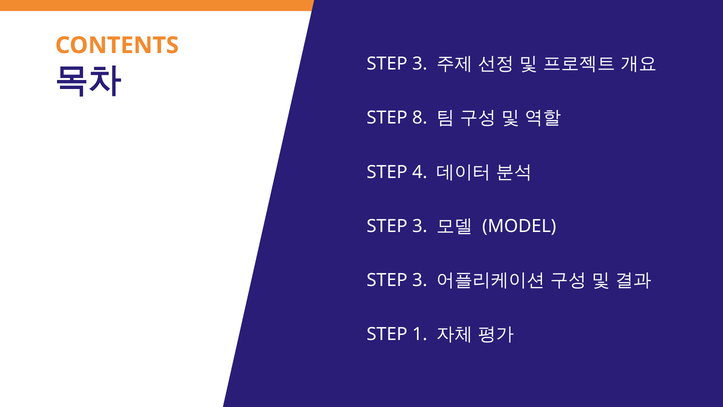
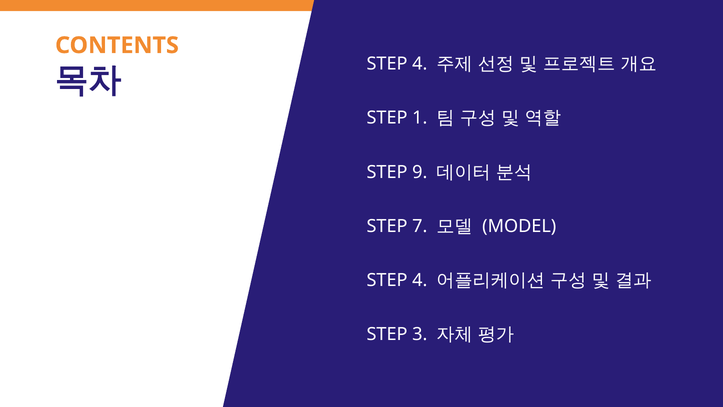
3: 3 -> 4 (420, 64)
8: 8 -> 1 (420, 118)
4: 4 -> 9 (420, 172)
3: 3 -> 7 (420, 226)
3: 3 -> 4 (420, 280)
1: 1 -> 3 (420, 334)
